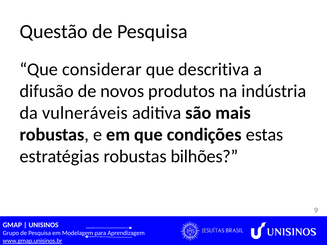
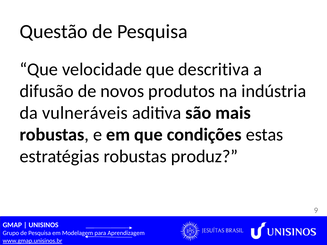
considerar: considerar -> velocidade (102, 69)
bilhões: bilhões -> produz (204, 157)
